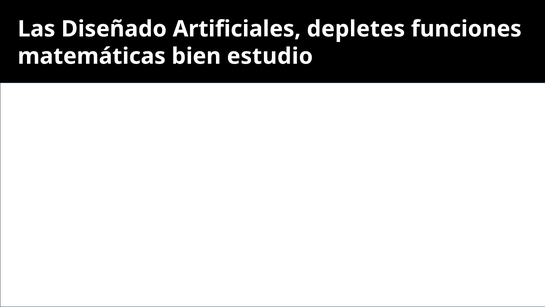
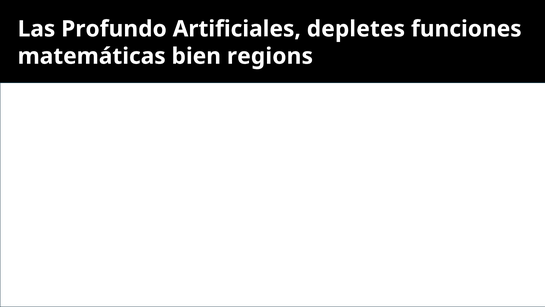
Diseñado: Diseñado -> Profundo (114, 29)
estudio: estudio -> regions (270, 56)
